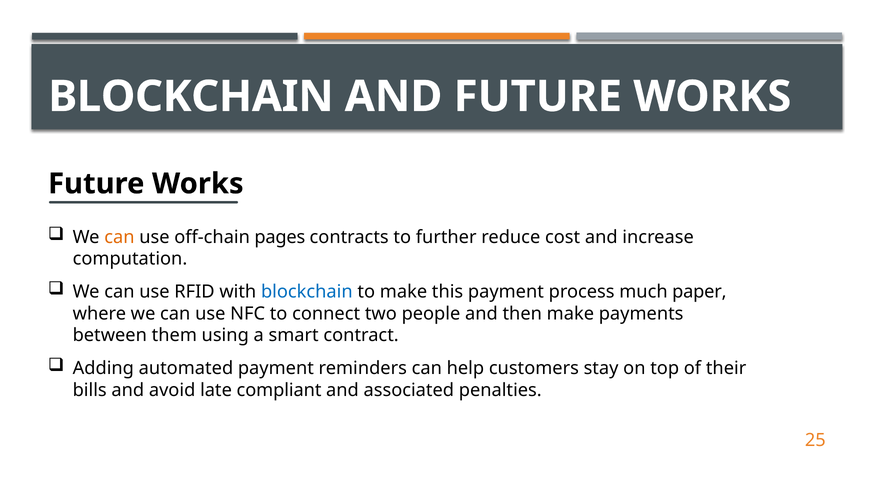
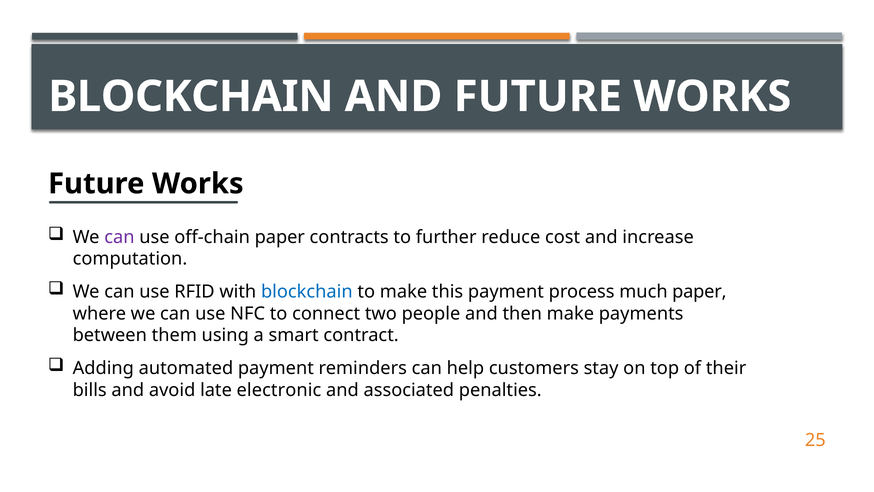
can colour: orange -> purple (119, 237)
off-chain pages: pages -> paper (280, 237)
compliant: compliant -> electronic (279, 390)
